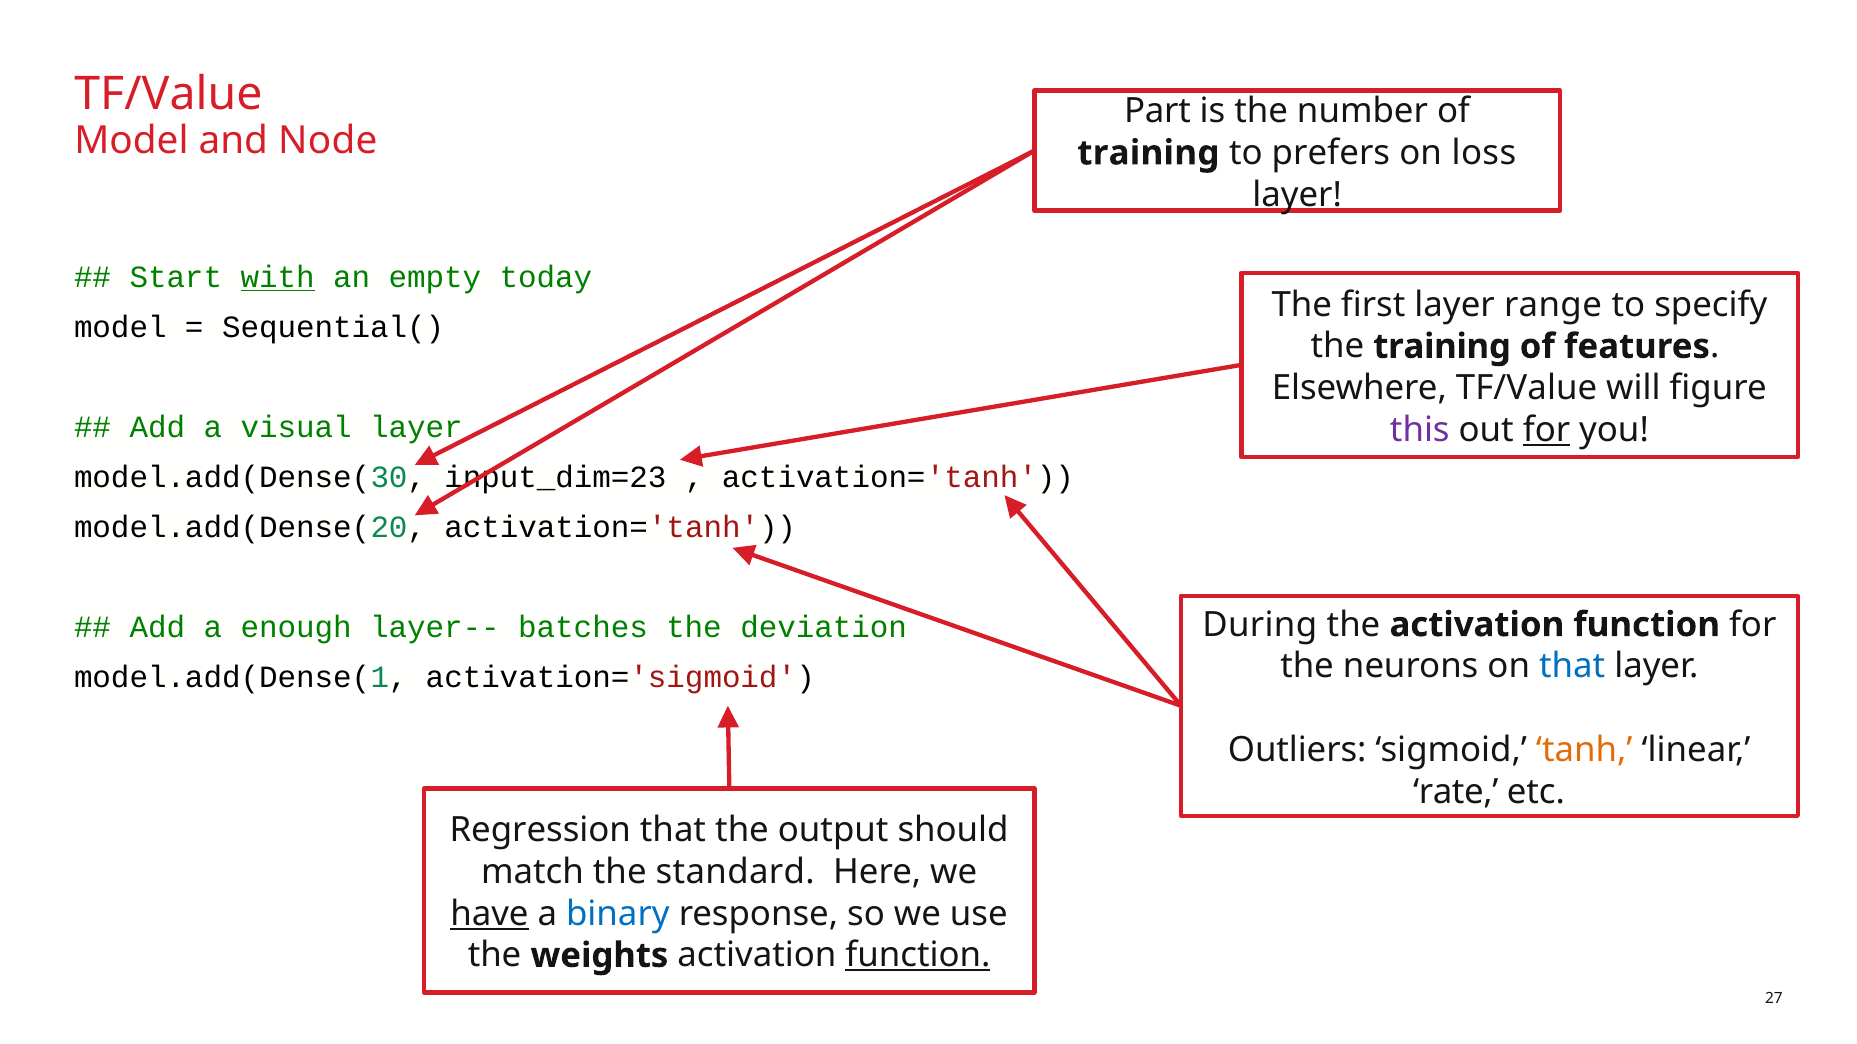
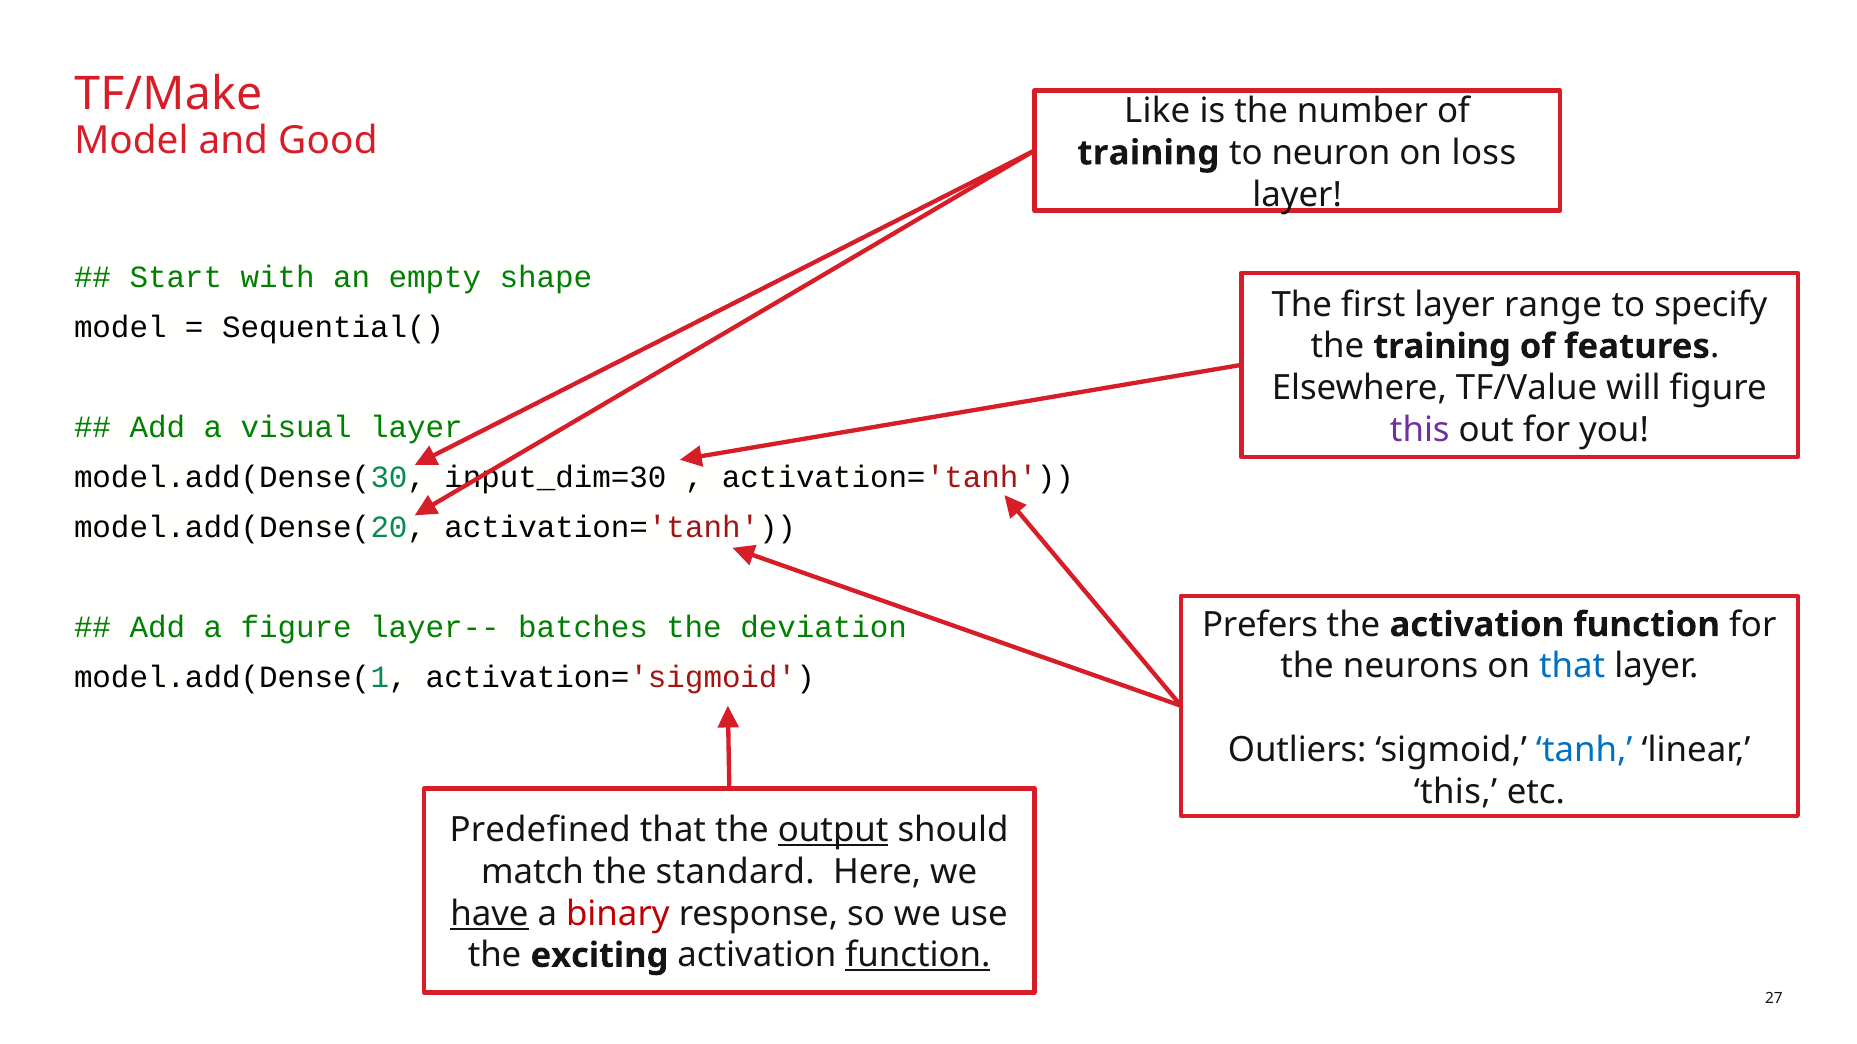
TF/Value: TF/Value -> TF/Make (168, 94)
Part: Part -> Like (1157, 111)
Node: Node -> Good (328, 140)
prefers: prefers -> neuron (1331, 153)
with underline: present -> none (278, 277)
today: today -> shape (546, 277)
for underline: present -> none (1547, 430)
input_dim=23: input_dim=23 -> input_dim=30 (555, 478)
During: During -> Prefers (1260, 625)
a enough: enough -> figure (296, 628)
tanh colour: orange -> blue (1584, 750)
rate: rate -> this (1455, 792)
Regression: Regression -> Predefined (540, 831)
output underline: none -> present (833, 831)
binary colour: blue -> red (618, 914)
weights: weights -> exciting (599, 956)
